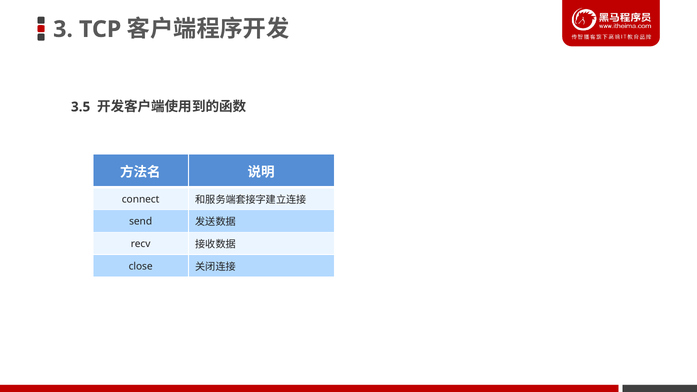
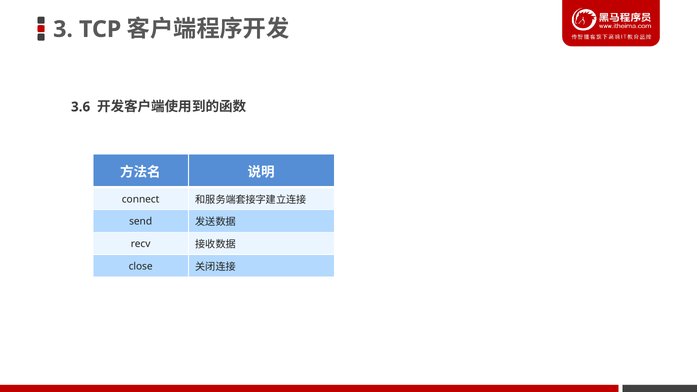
3.5: 3.5 -> 3.6 (81, 107)
